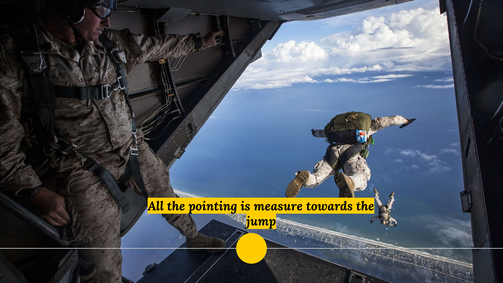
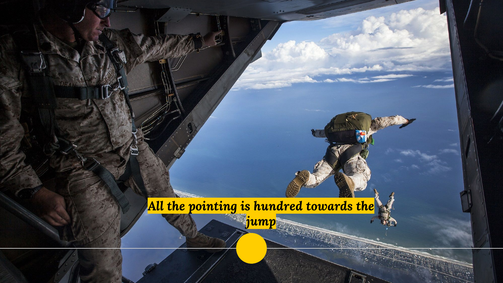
measure: measure -> hundred (278, 206)
